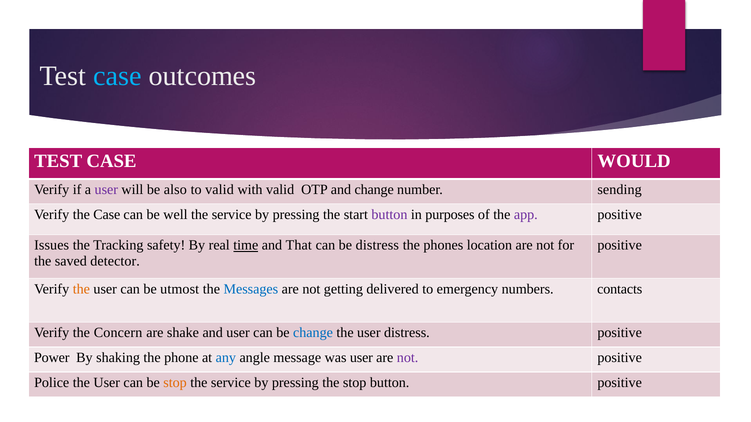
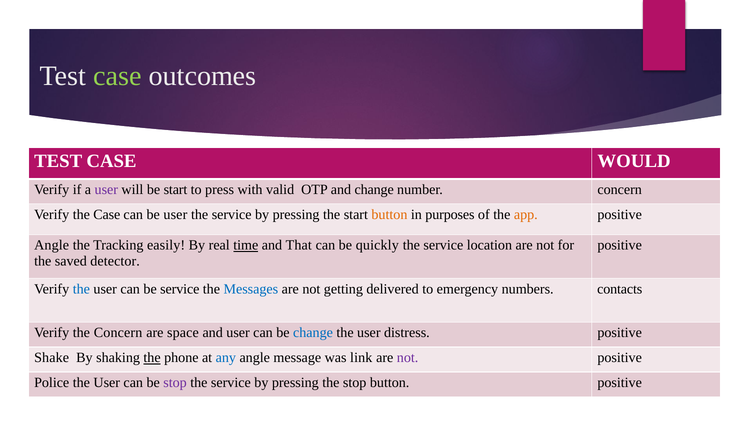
case colour: light blue -> light green (117, 76)
be also: also -> start (175, 190)
to valid: valid -> press (220, 190)
number sending: sending -> concern (620, 190)
be well: well -> user (175, 215)
button colour: purple -> orange (389, 215)
app colour: purple -> orange (526, 215)
Issues: Issues -> Angle (52, 246)
safety: safety -> easily (166, 246)
be distress: distress -> quickly (377, 246)
phones: phones -> service (443, 246)
the colour: orange -> blue (81, 289)
be utmost: utmost -> service (180, 289)
shake: shake -> space (183, 333)
Power: Power -> Shake (52, 358)
the underline: none -> present (152, 358)
was user: user -> link (361, 358)
stop colour: orange -> purple (175, 383)
